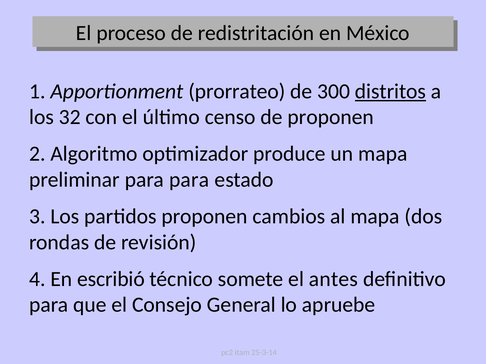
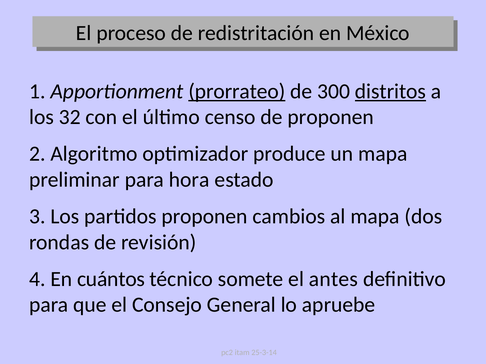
prorrateo underline: none -> present (237, 91)
para para: para -> hora (189, 180)
escribió: escribió -> cuántos (111, 279)
